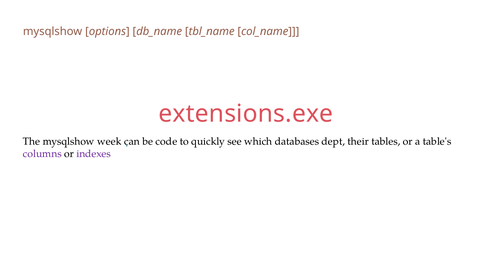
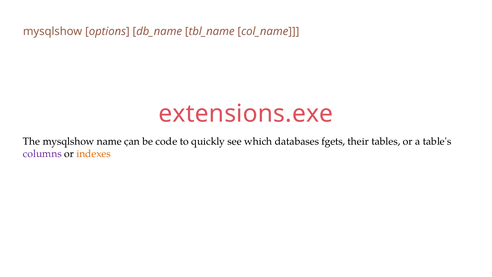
week: week -> name (109, 141)
dept: dept -> fgets (333, 141)
indexes colour: purple -> orange (94, 154)
